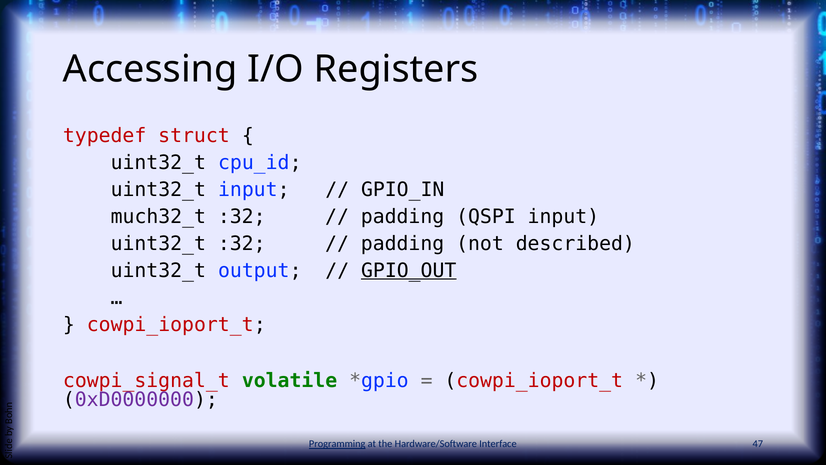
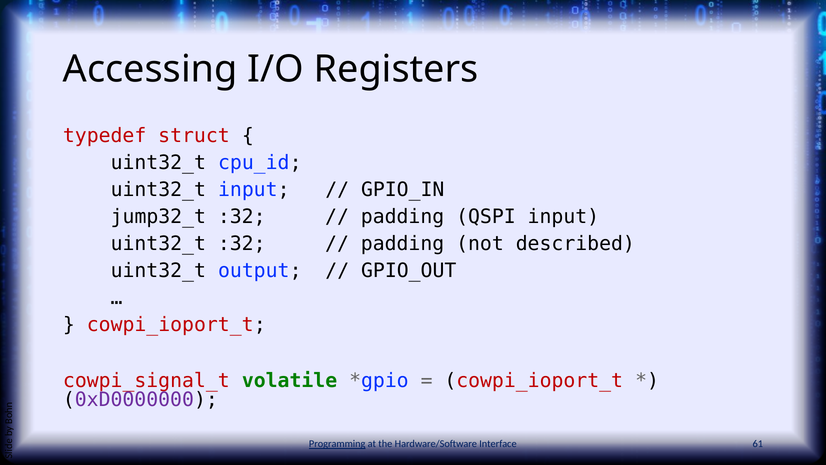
much32_t: much32_t -> jump32_t (158, 216)
GPIO_OUT underline: present -> none (409, 270)
47: 47 -> 61 (758, 444)
